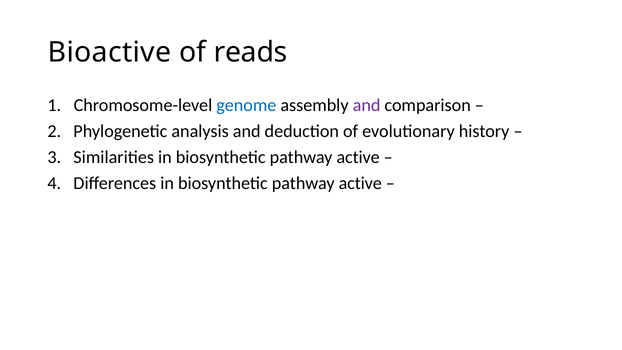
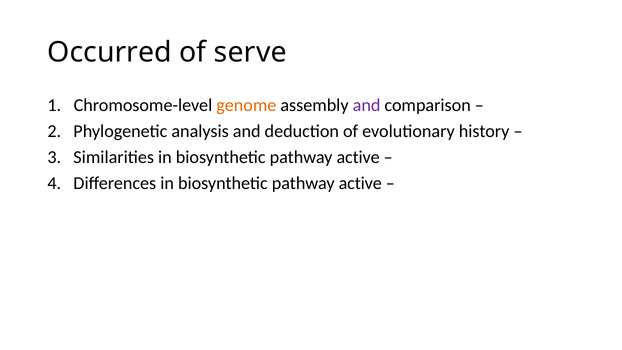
Bioactive: Bioactive -> Occurred (110, 52)
reads: reads -> serve (250, 52)
genome colour: blue -> orange (246, 105)
